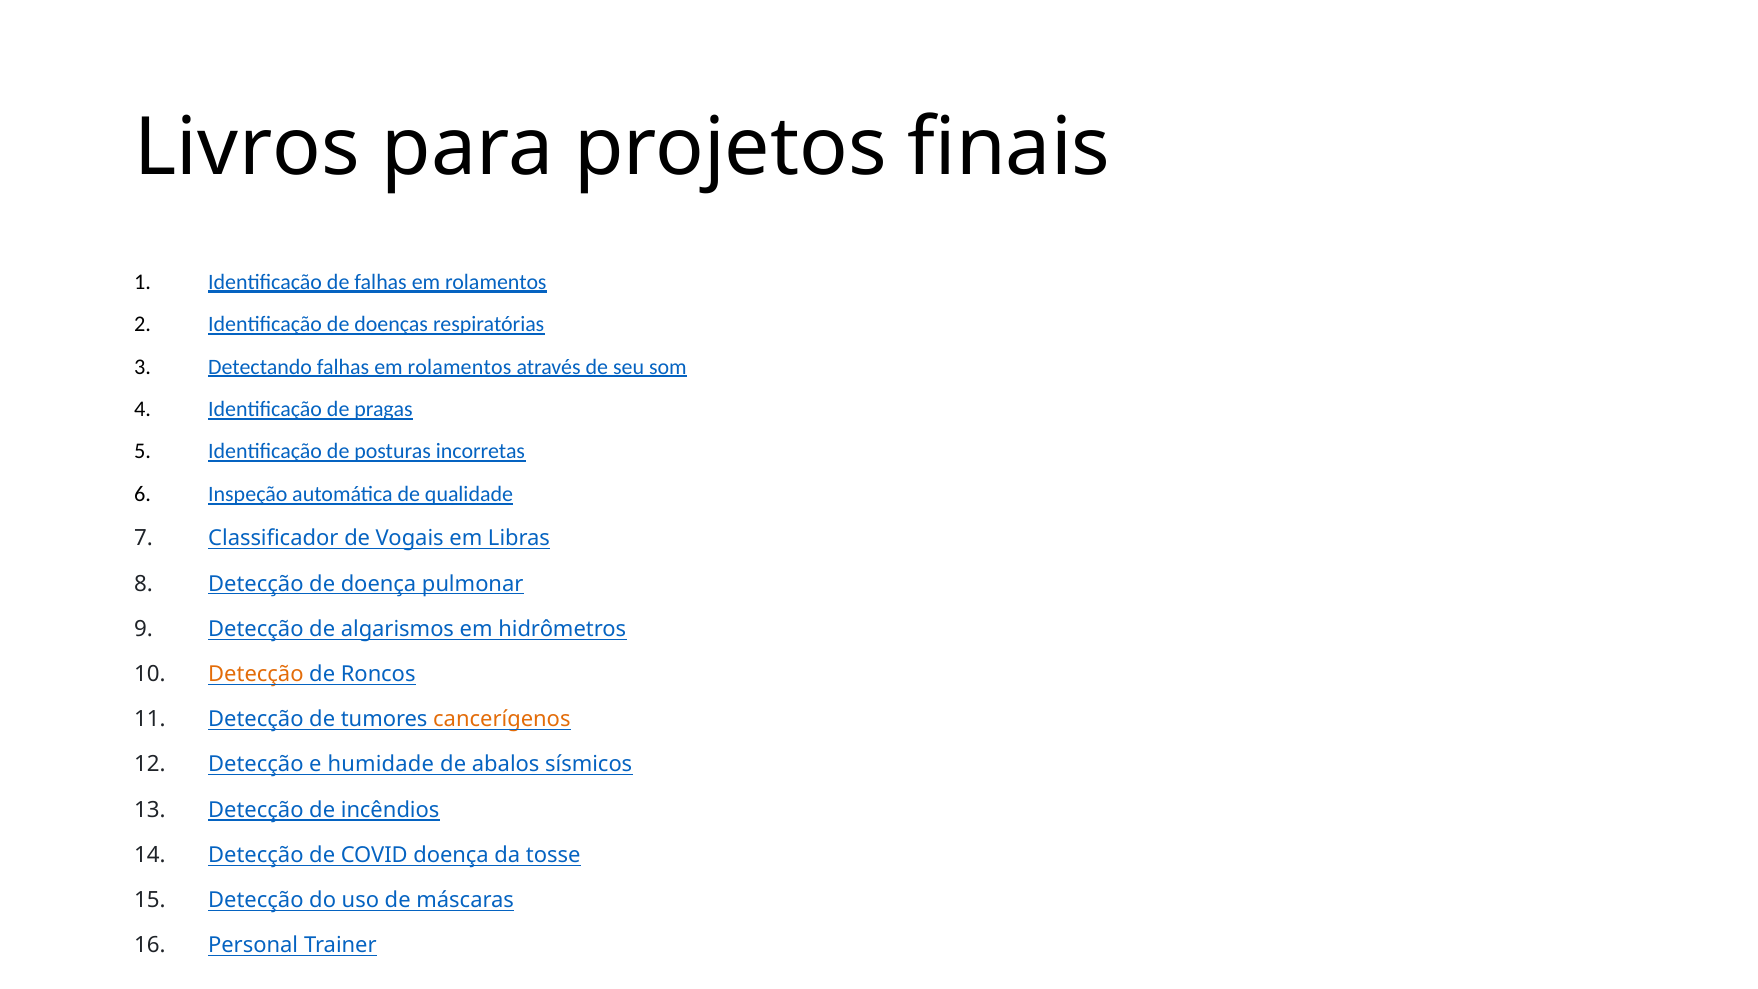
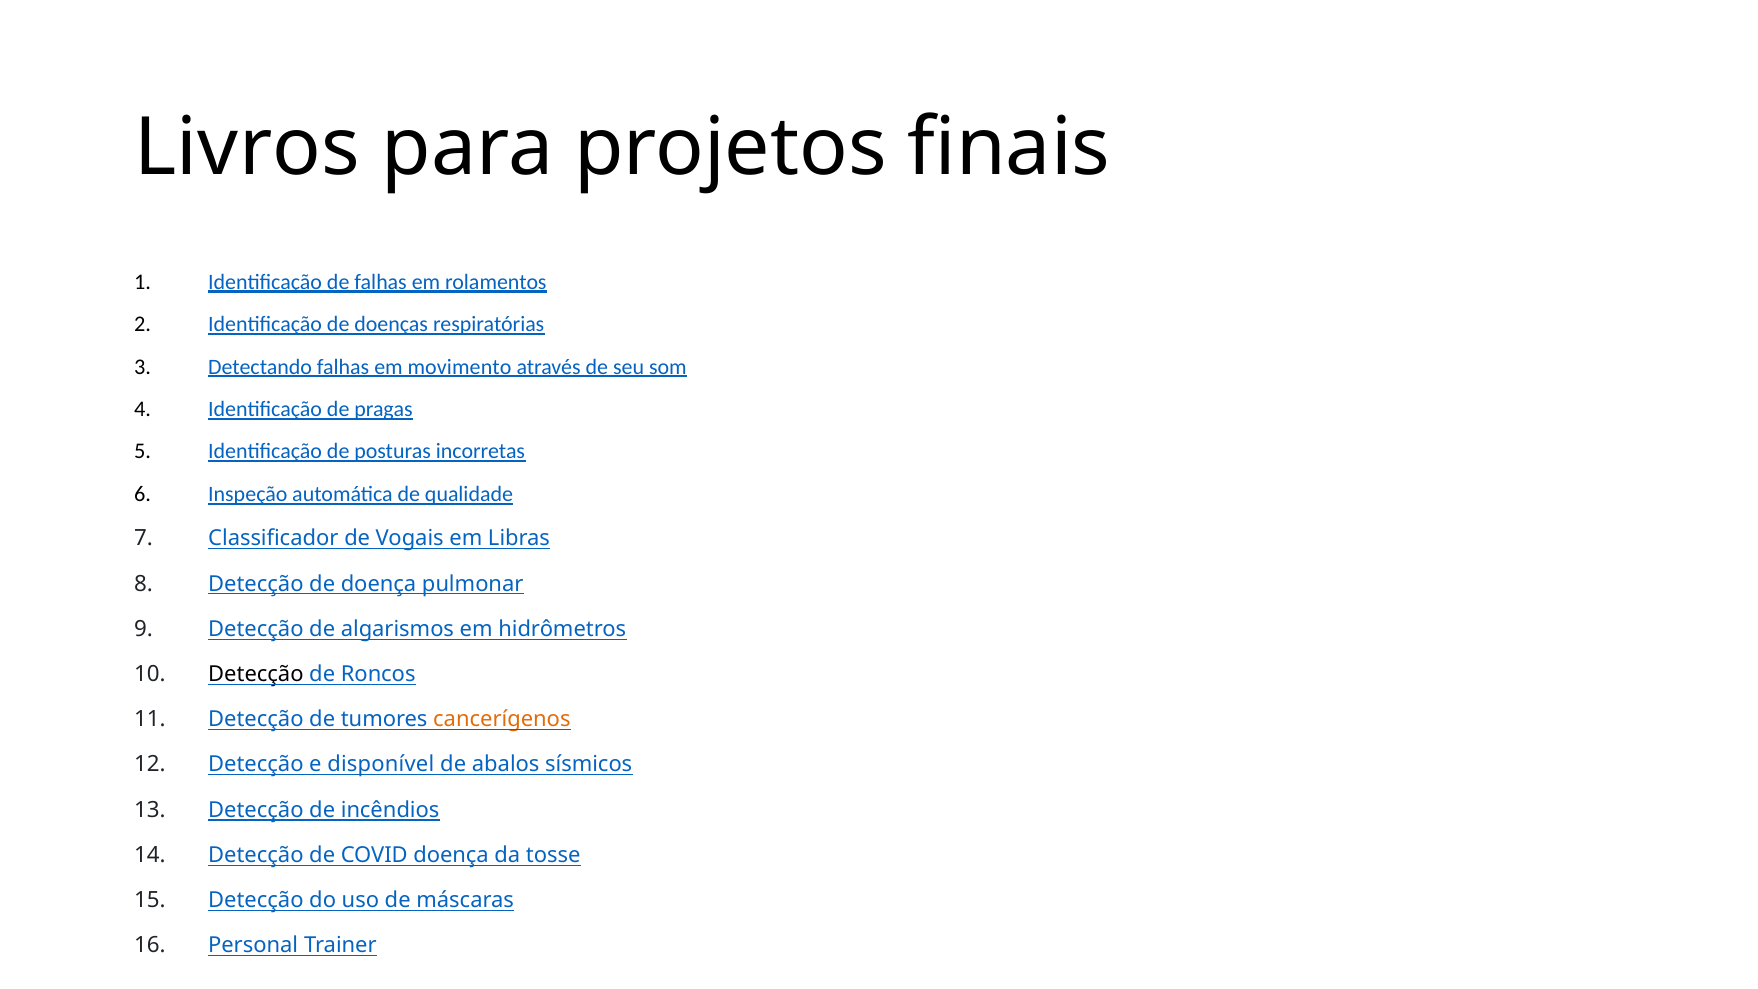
Detectando falhas em rolamentos: rolamentos -> movimento (460, 367)
Detecção colour: orange -> black (256, 674)
humidade: humidade -> disponível (381, 765)
